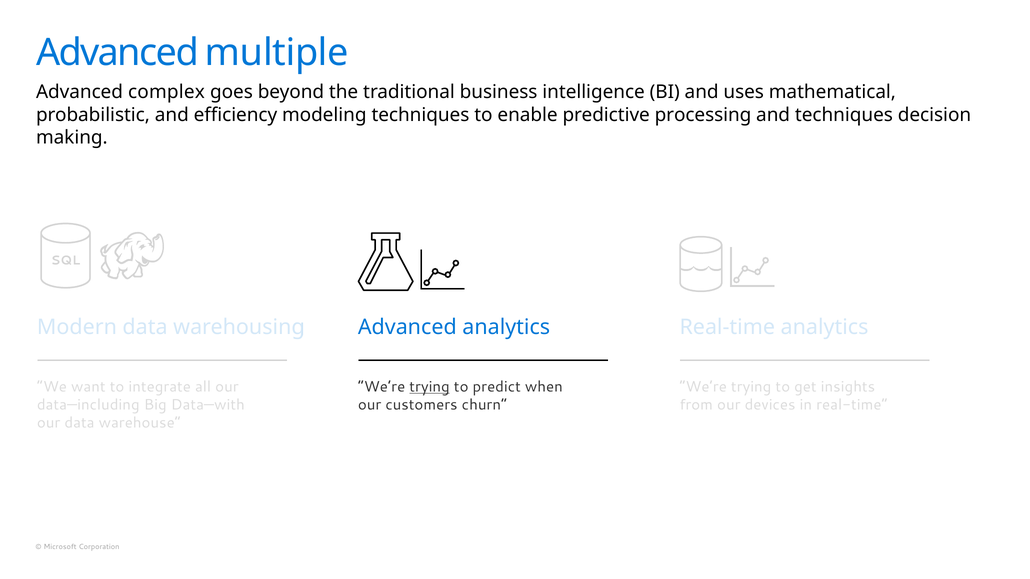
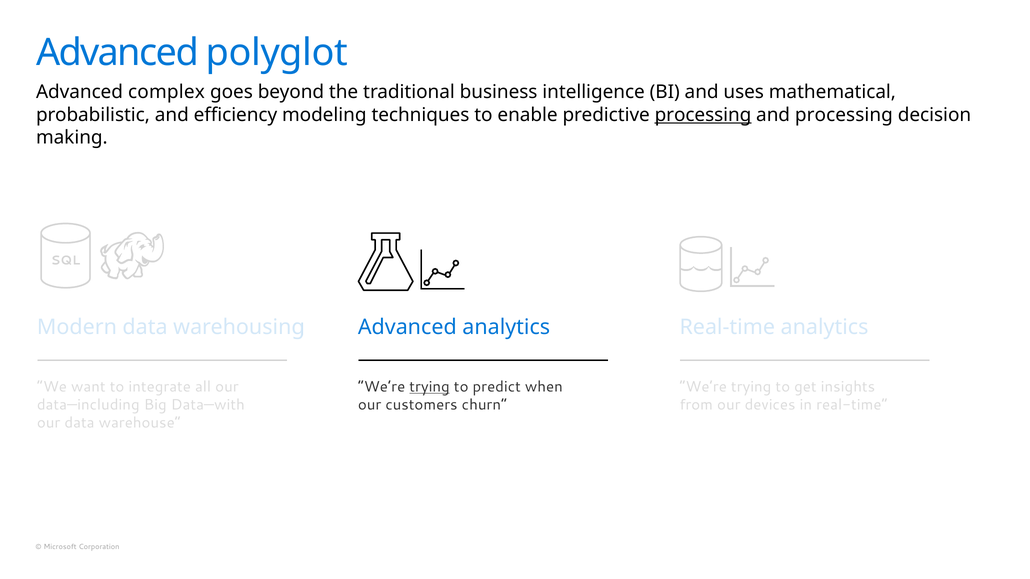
multiple: multiple -> polyglot (277, 53)
processing underline: none -> present (703, 115)
and techniques: techniques -> processing (844, 115)
